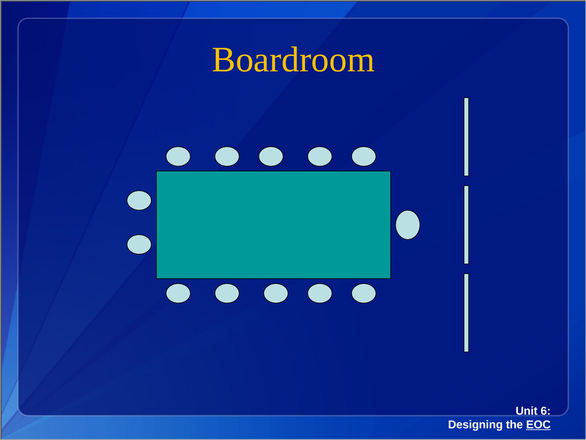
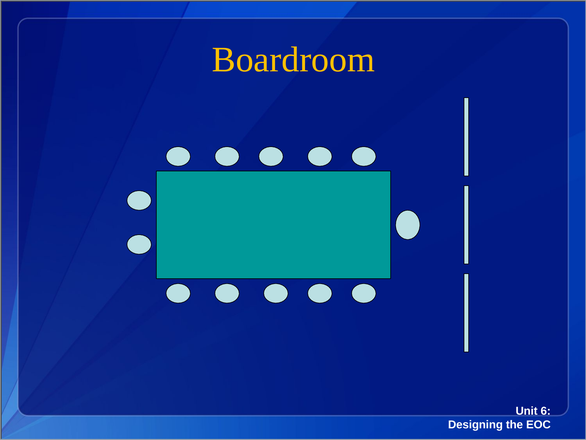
EOC underline: present -> none (538, 424)
